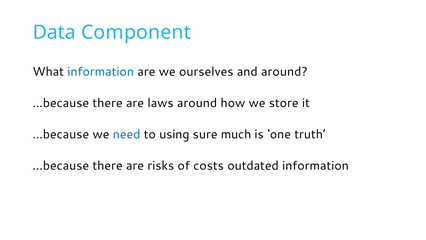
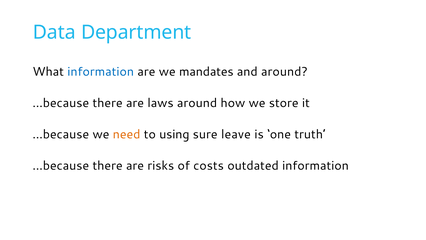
Component: Component -> Department (136, 32)
ourselves: ourselves -> mandates (206, 72)
need colour: blue -> orange (127, 134)
much: much -> leave (236, 134)
